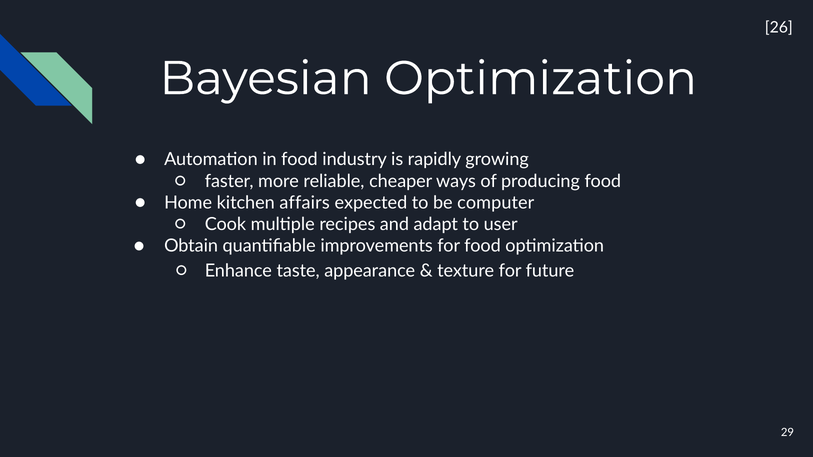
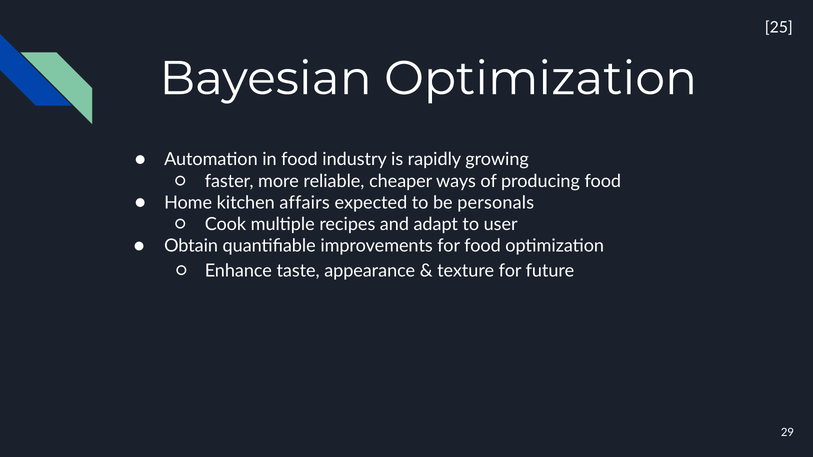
26: 26 -> 25 (779, 28)
computer: computer -> personals (496, 203)
